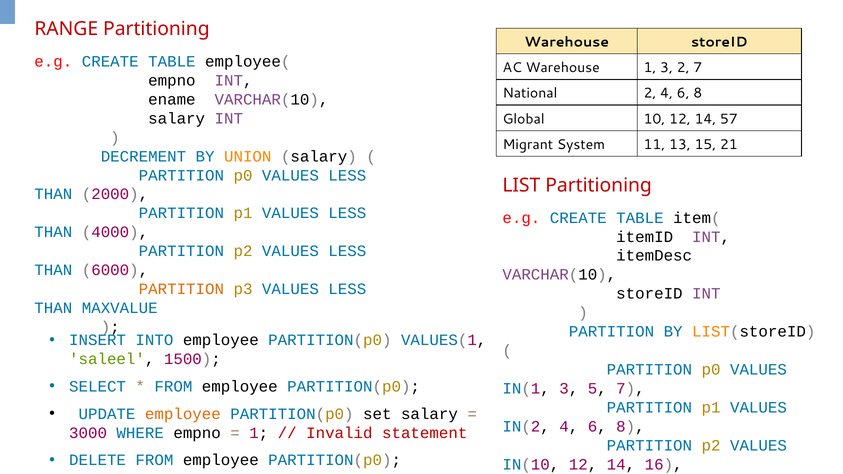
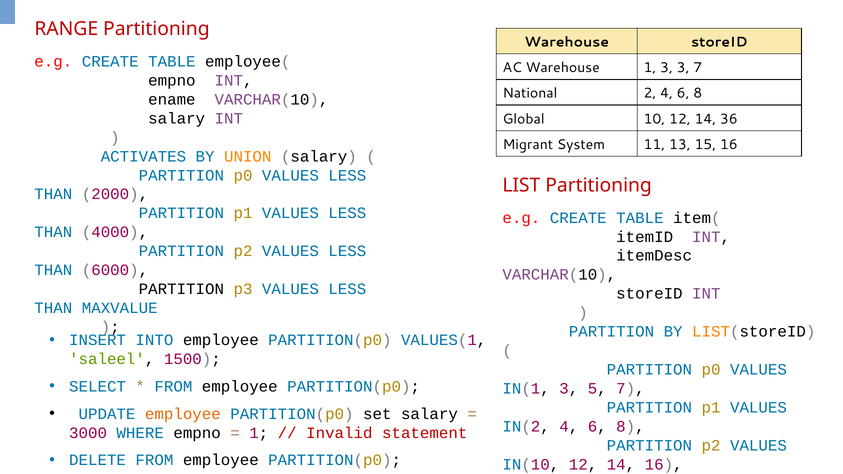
3 2: 2 -> 3 (683, 68)
57: 57 -> 36 (729, 119)
15 21: 21 -> 16 (729, 145)
DECREMENT: DECREMENT -> ACTIVATES (143, 156)
PARTITION colour: orange -> black (181, 289)
